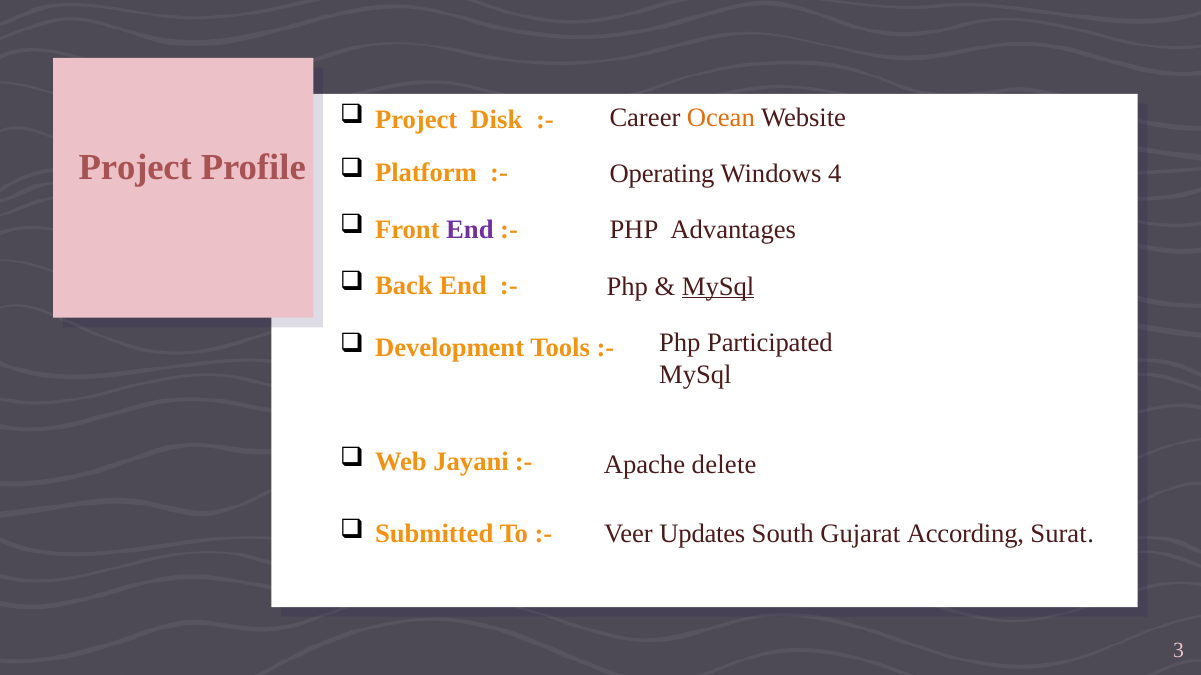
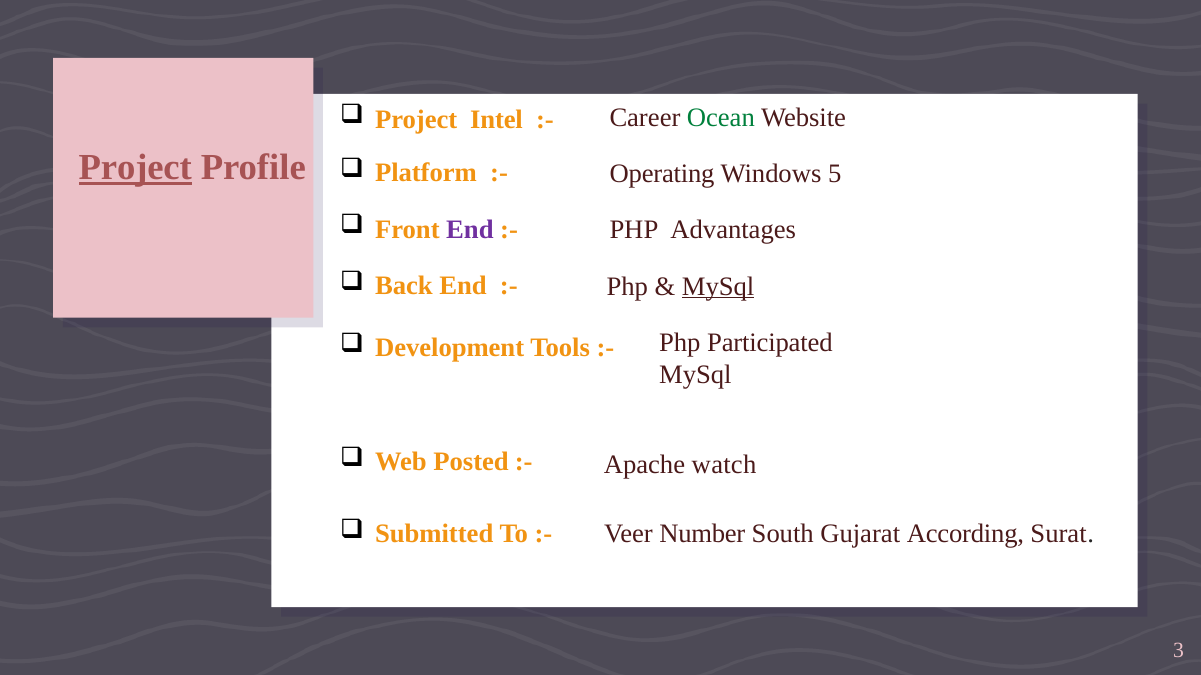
Disk: Disk -> Intel (497, 119)
Ocean colour: orange -> green (721, 118)
Project underline: none -> present (135, 168)
4: 4 -> 5 (835, 174)
Jayani: Jayani -> Posted (471, 462)
delete: delete -> watch (724, 465)
Updates: Updates -> Number (702, 534)
